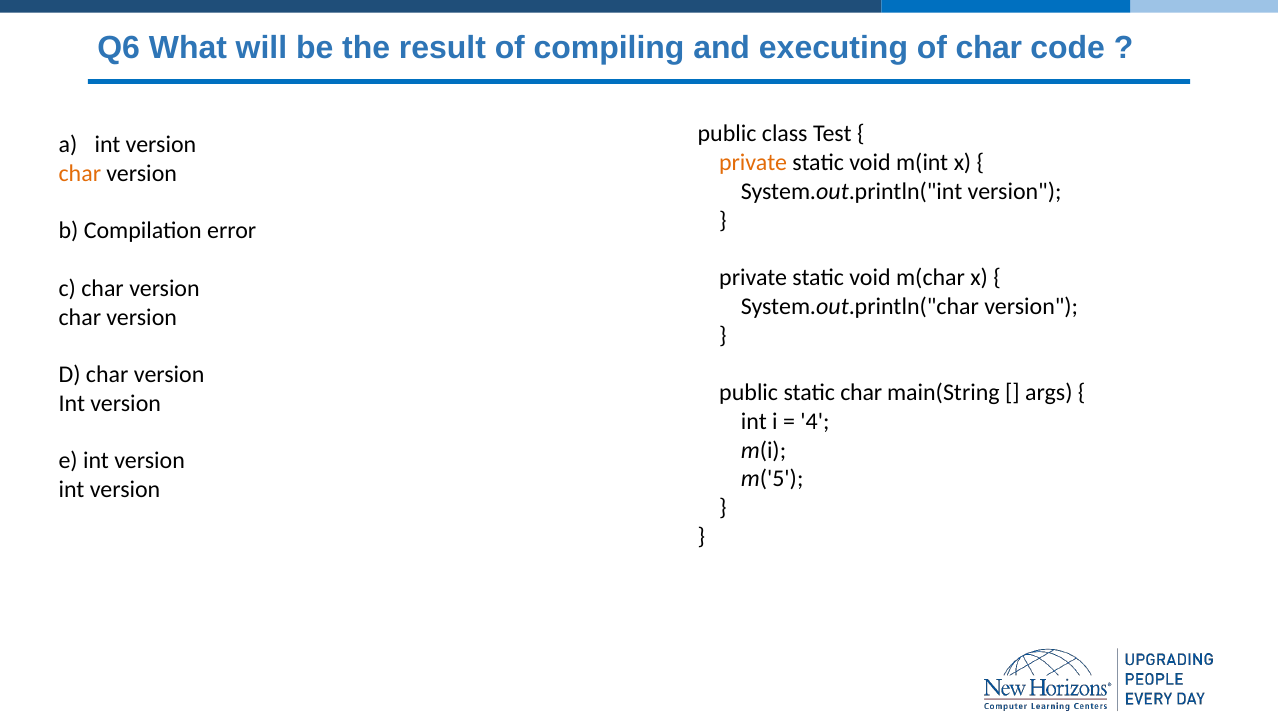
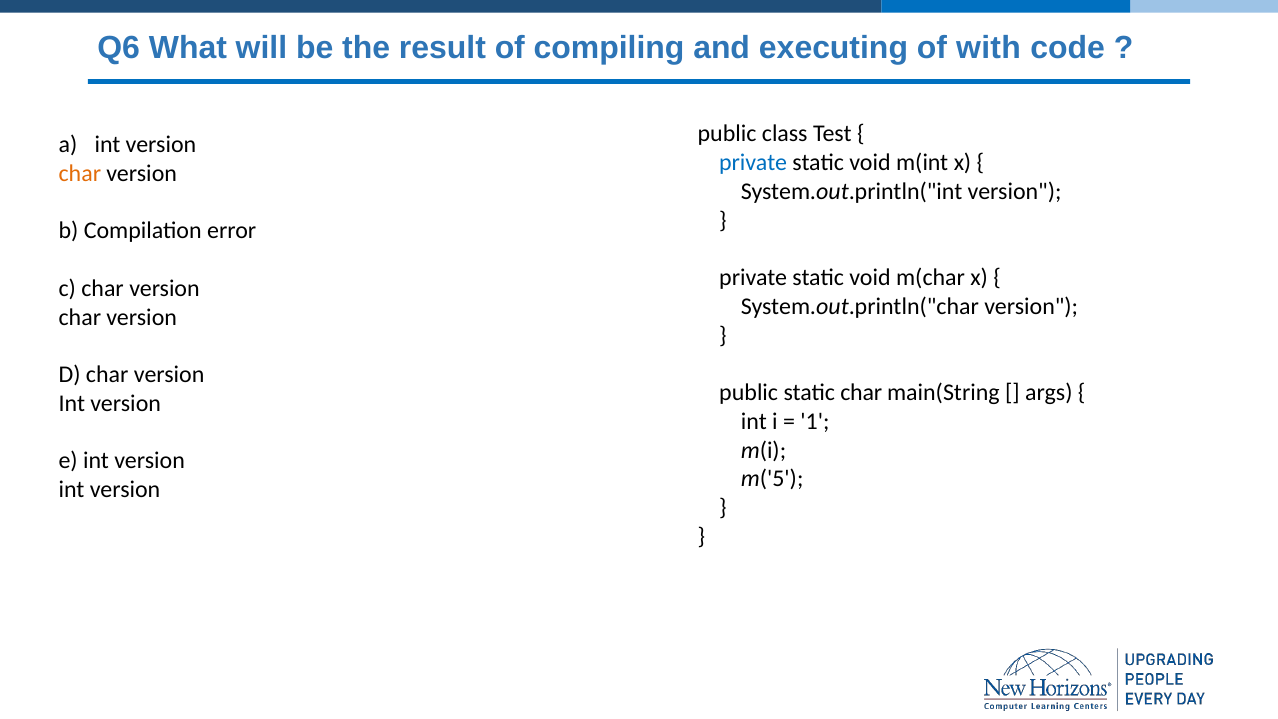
of char: char -> with (989, 48)
private colour: orange -> blue (753, 163)
4: 4 -> 1 (815, 421)
